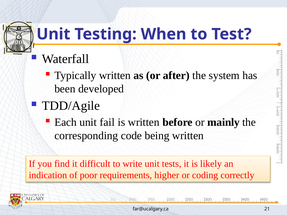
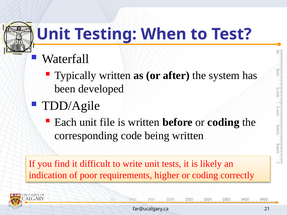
fail: fail -> file (107, 122)
before or mainly: mainly -> coding (223, 122)
